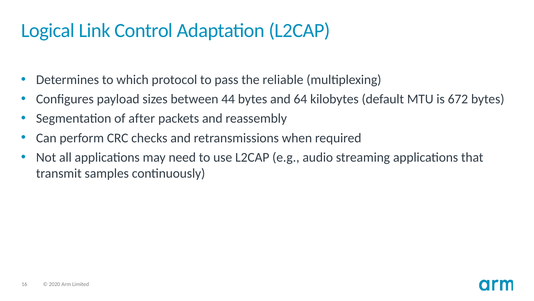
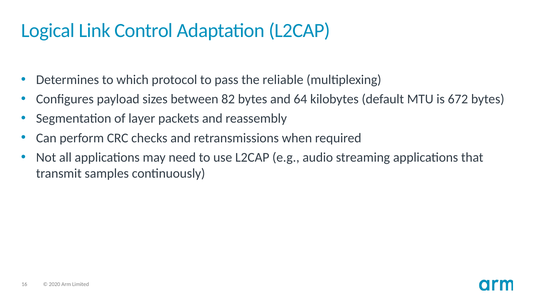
44: 44 -> 82 (228, 99)
after: after -> layer (142, 118)
